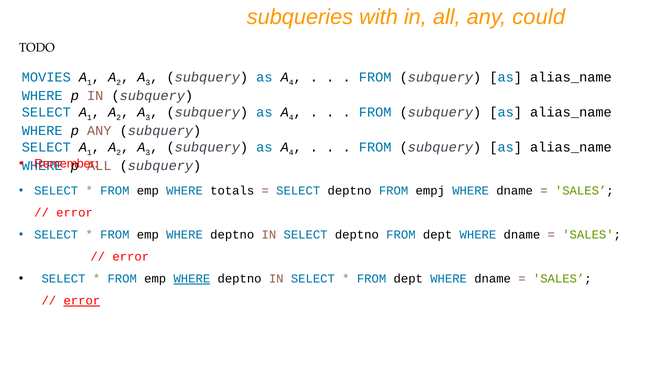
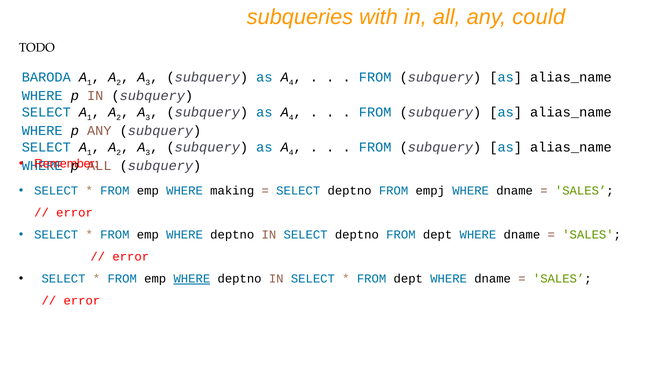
MOVIES: MOVIES -> BARODA (46, 77)
totals: totals -> making (232, 191)
error underline: present -> none (82, 301)
